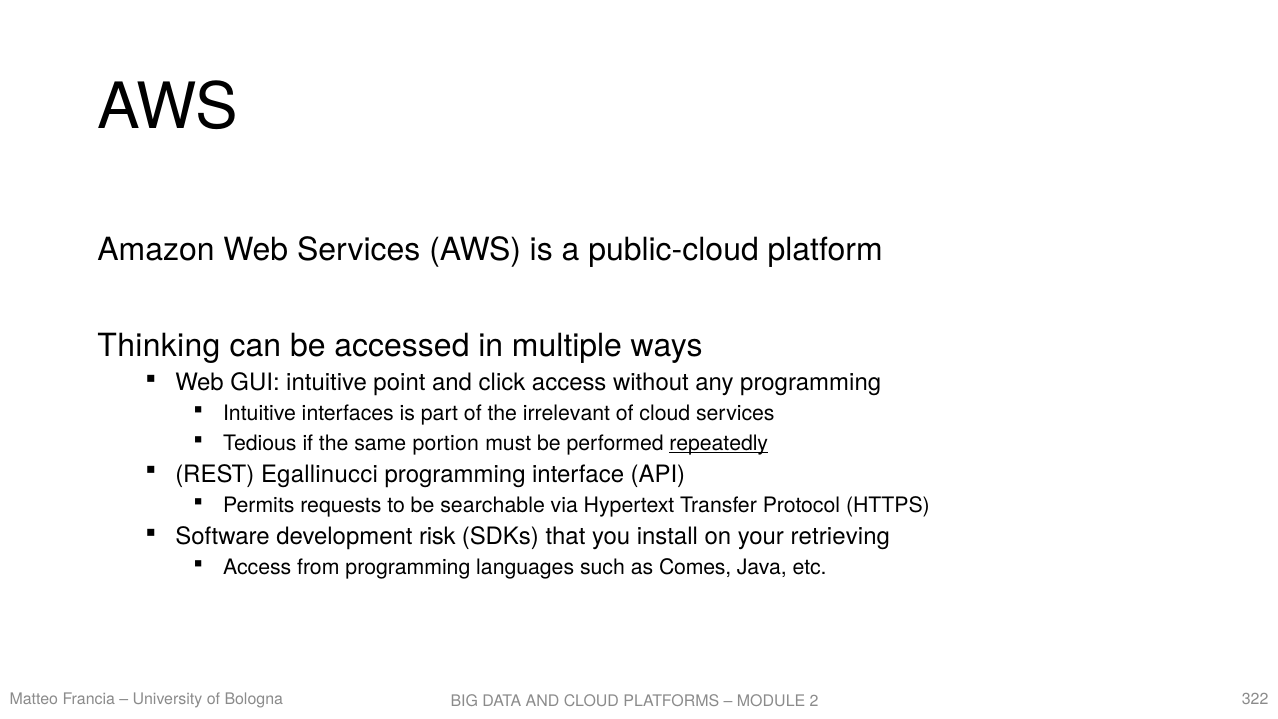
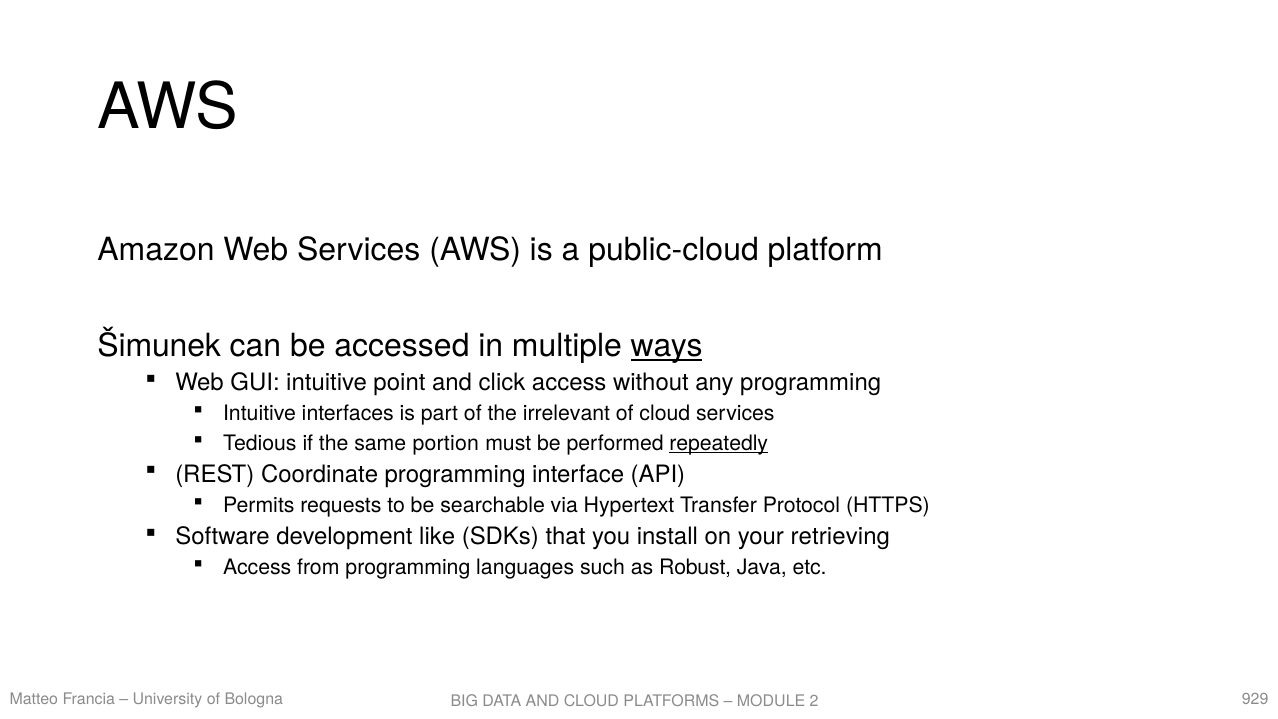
Thinking: Thinking -> Šimunek (159, 346)
ways underline: none -> present (667, 346)
Egallinucci: Egallinucci -> Coordinate (320, 475)
risk: risk -> like (437, 537)
Comes: Comes -> Robust (695, 568)
322: 322 -> 929 (1255, 699)
